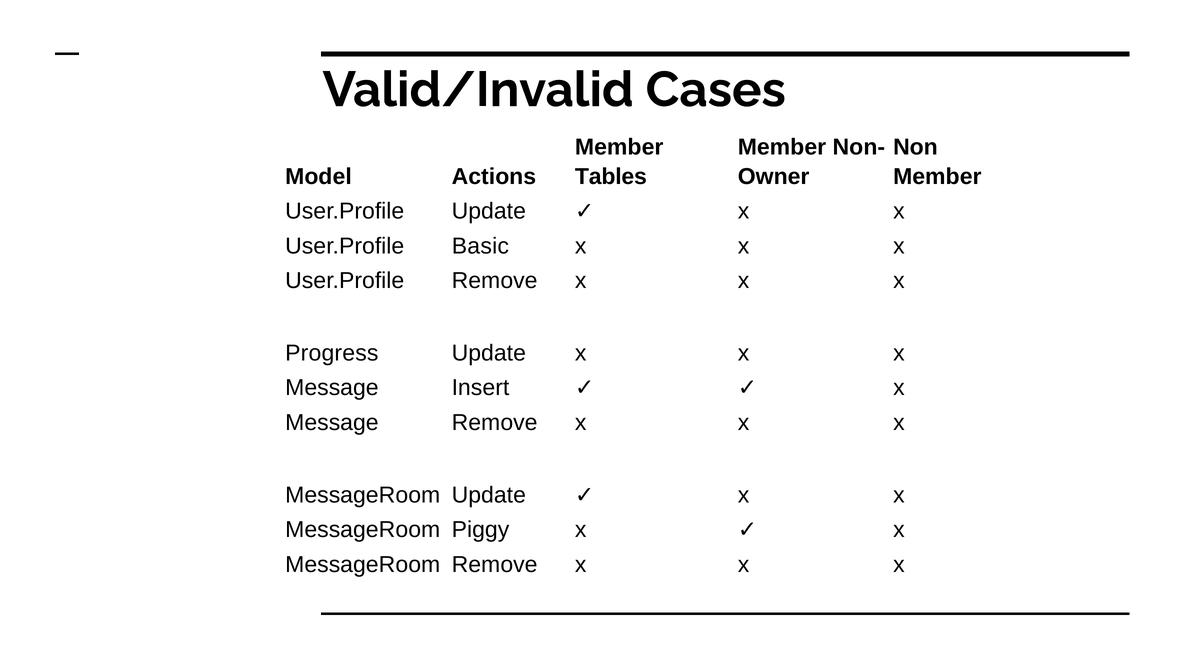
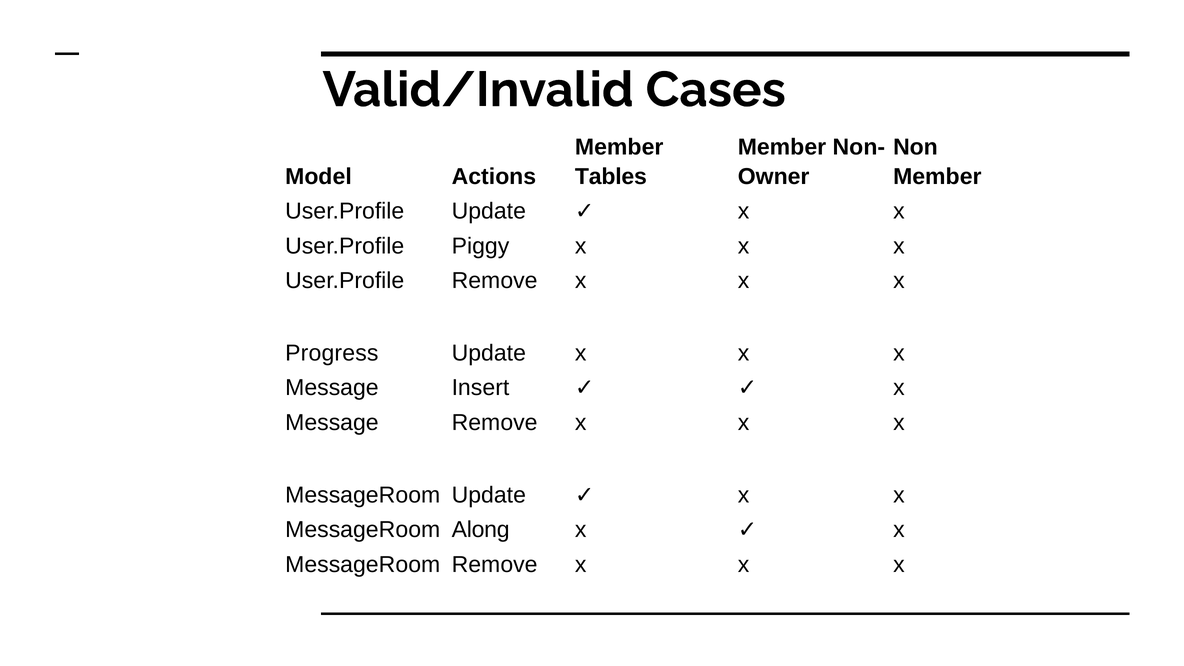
Basic: Basic -> Piggy (480, 246)
Piggy: Piggy -> Along (481, 530)
